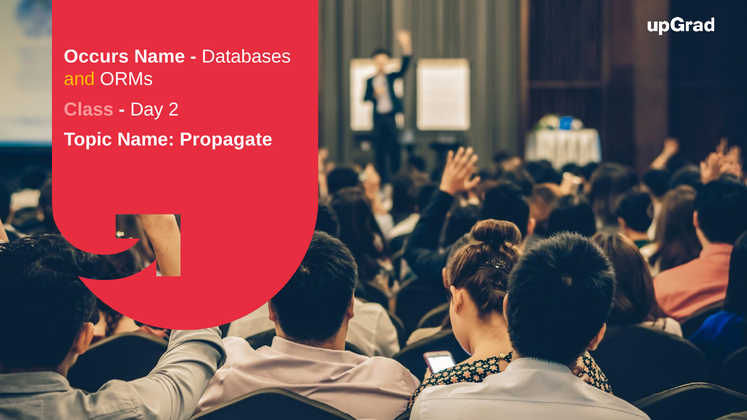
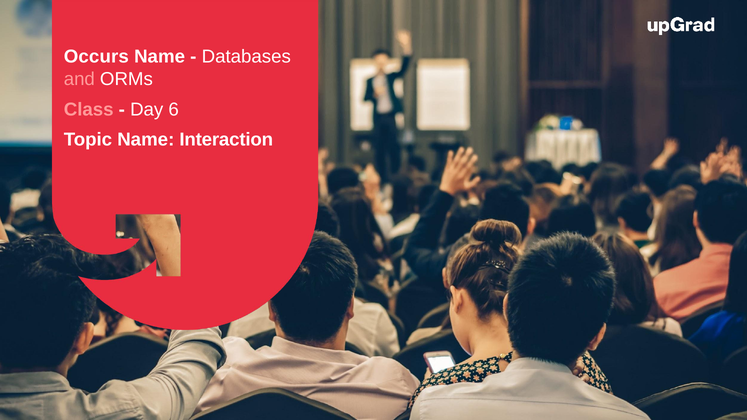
and colour: yellow -> pink (79, 79)
2: 2 -> 6 (174, 109)
Propagate: Propagate -> Interaction (226, 140)
